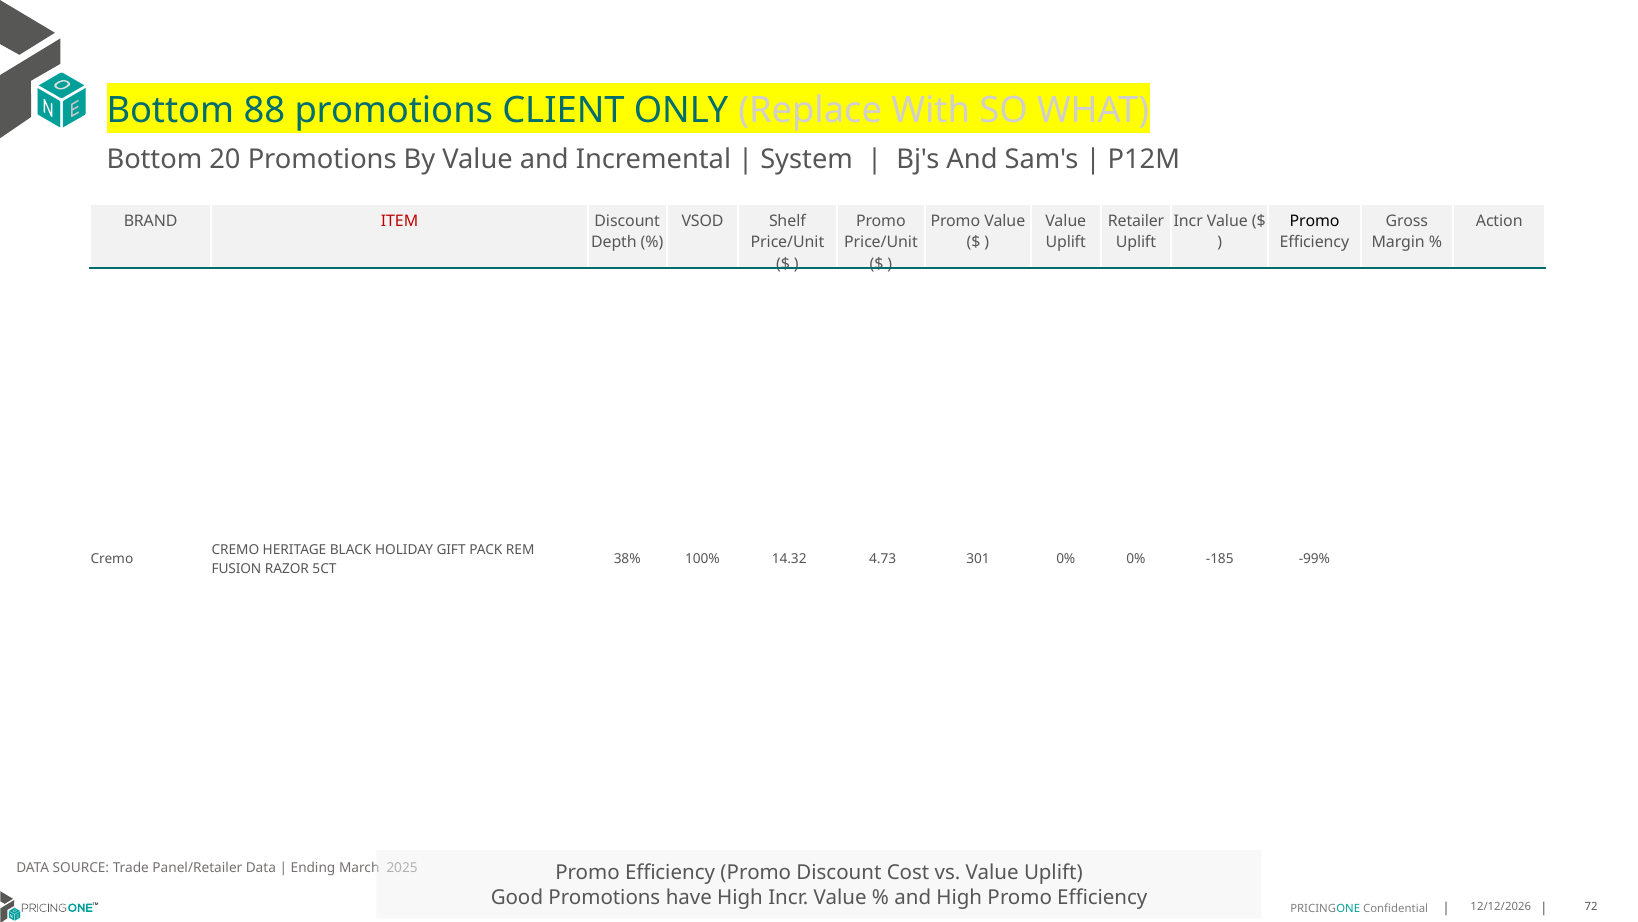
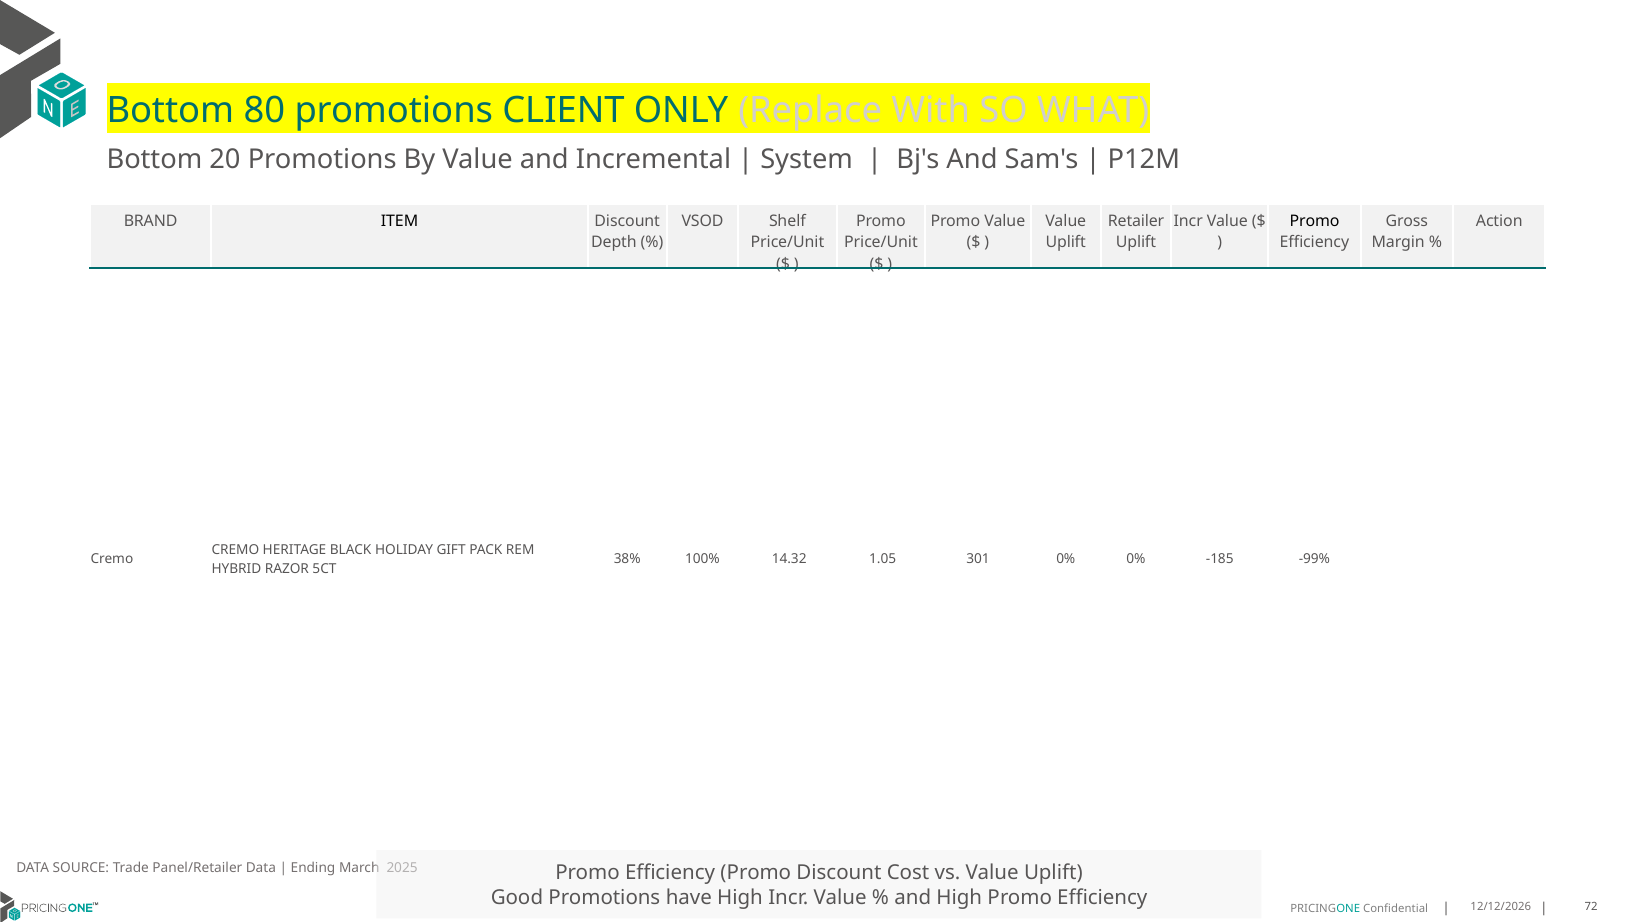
88: 88 -> 80 (264, 110)
ITEM colour: red -> black (400, 221)
4.73: 4.73 -> 1.05 (883, 559)
FUSION: FUSION -> HYBRID (236, 568)
